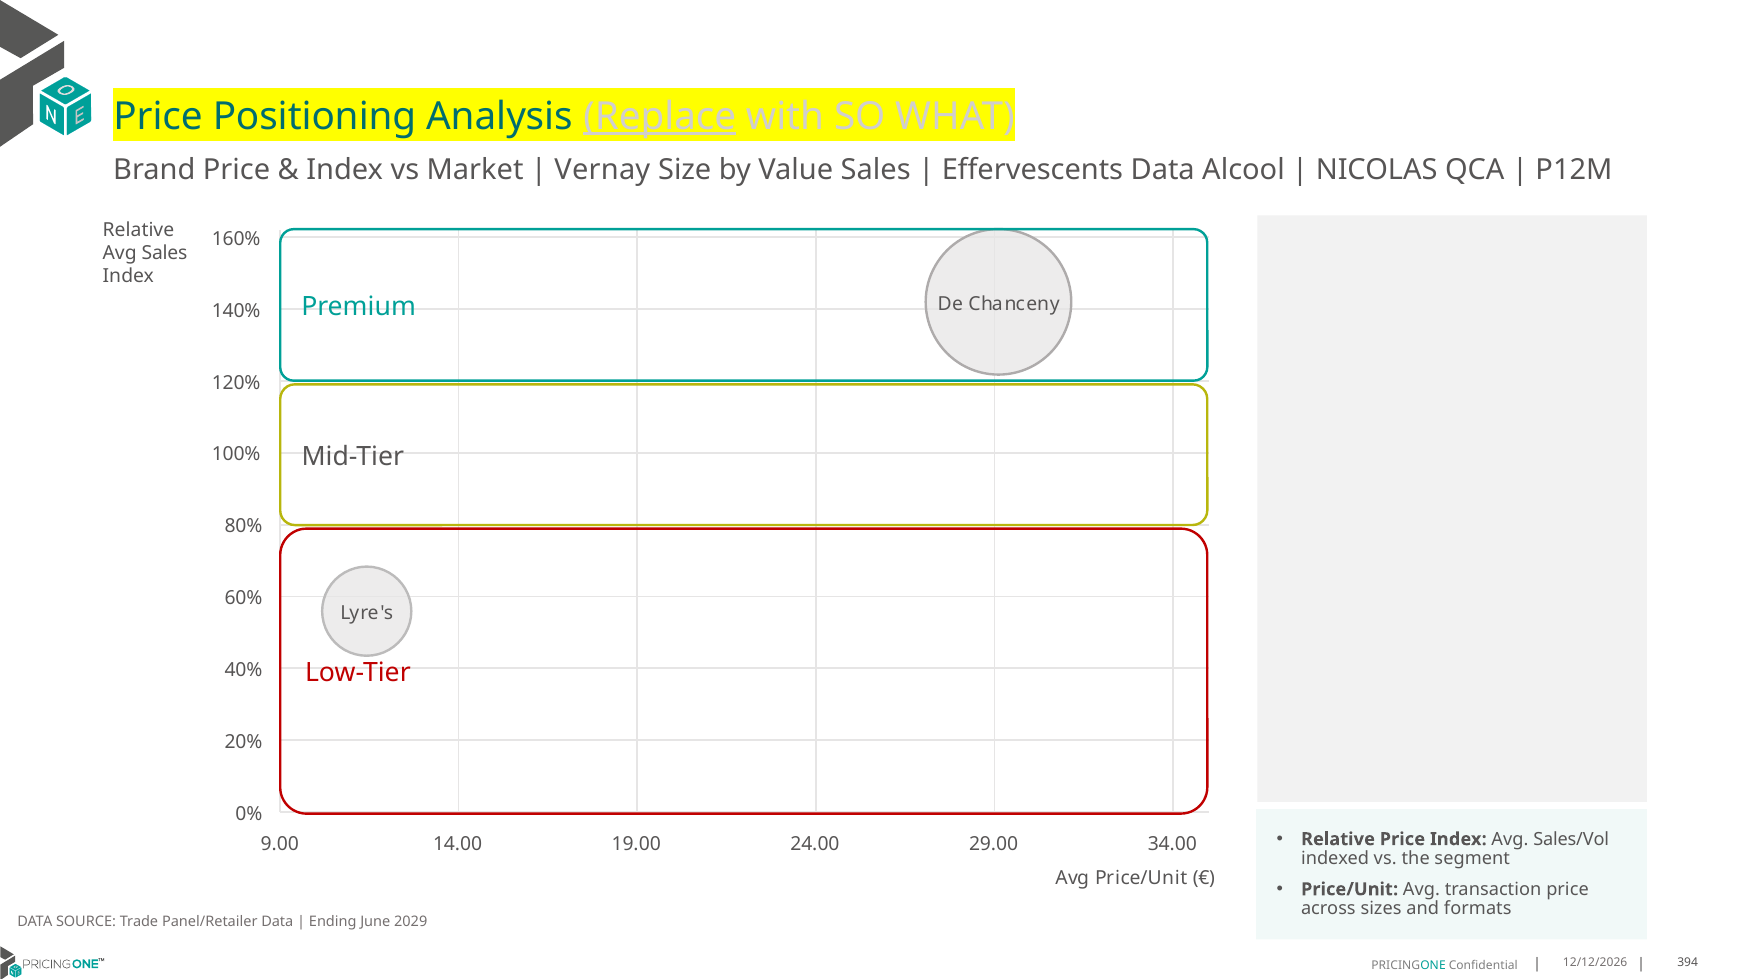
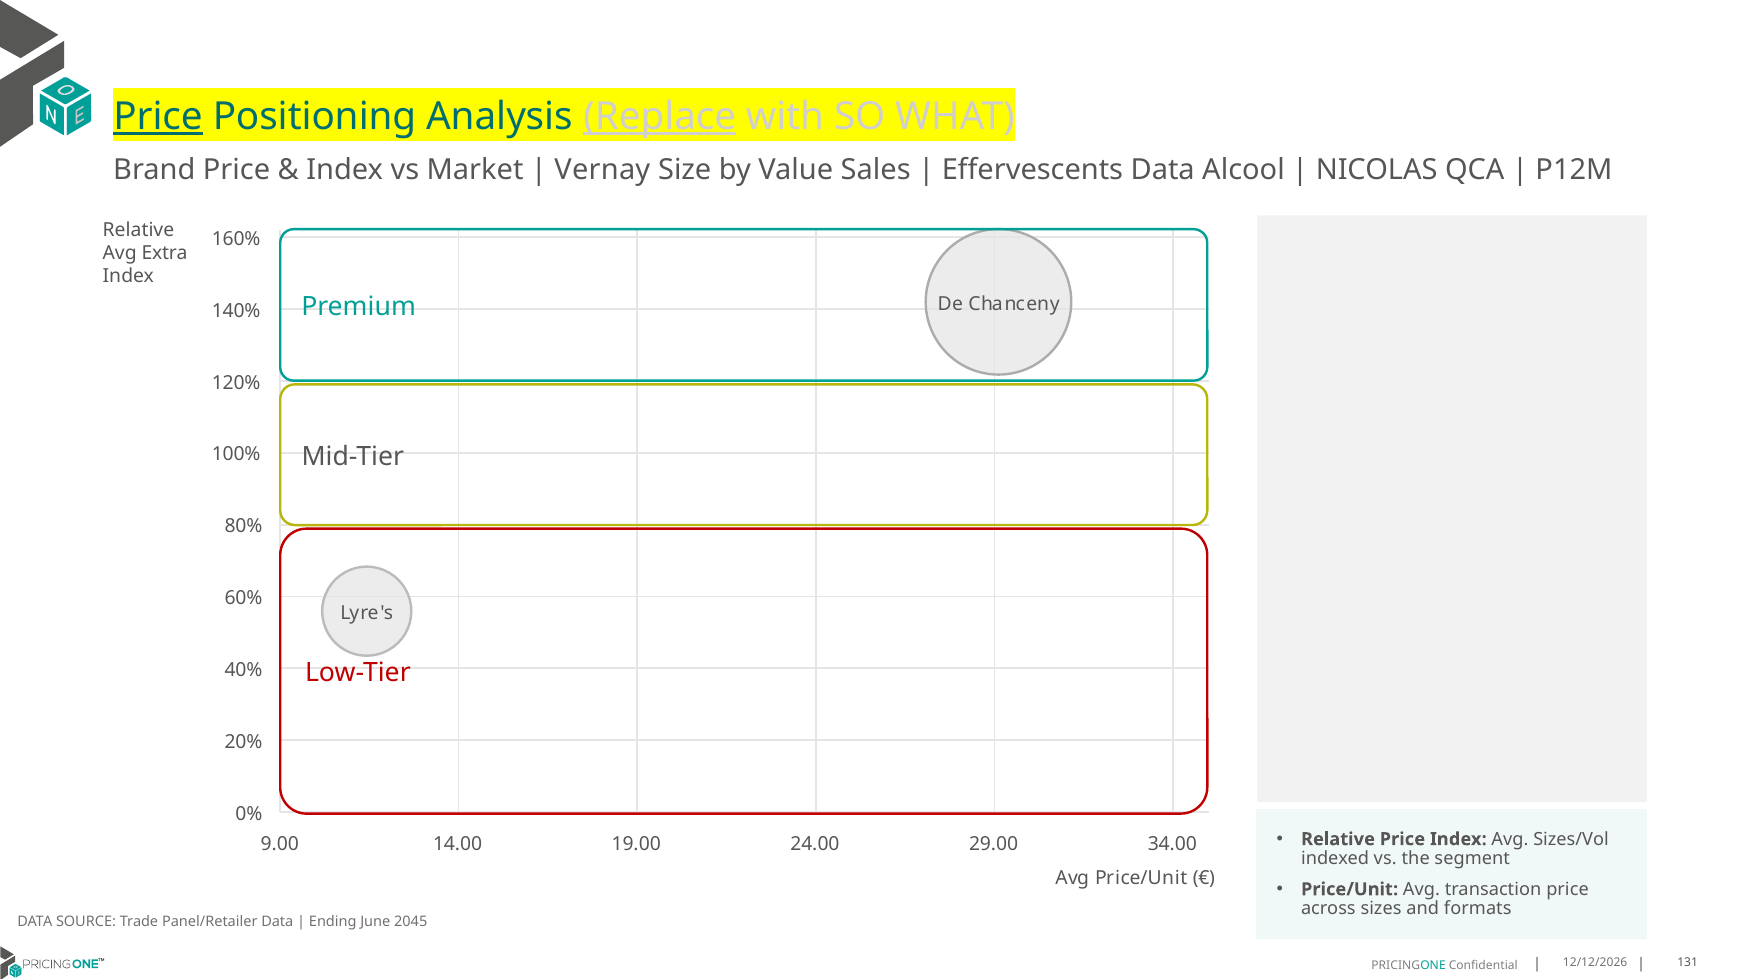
Price underline: none -> present (158, 117)
Avg Sales: Sales -> Extra (165, 253)
Sales/Vol: Sales/Vol -> Sizes/Vol (1571, 839)
2029: 2029 -> 2045 (411, 922)
394: 394 -> 131 (1688, 963)
